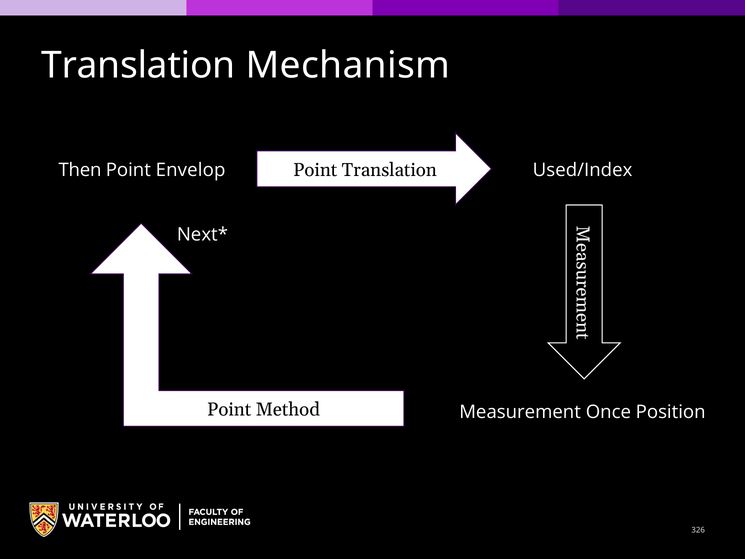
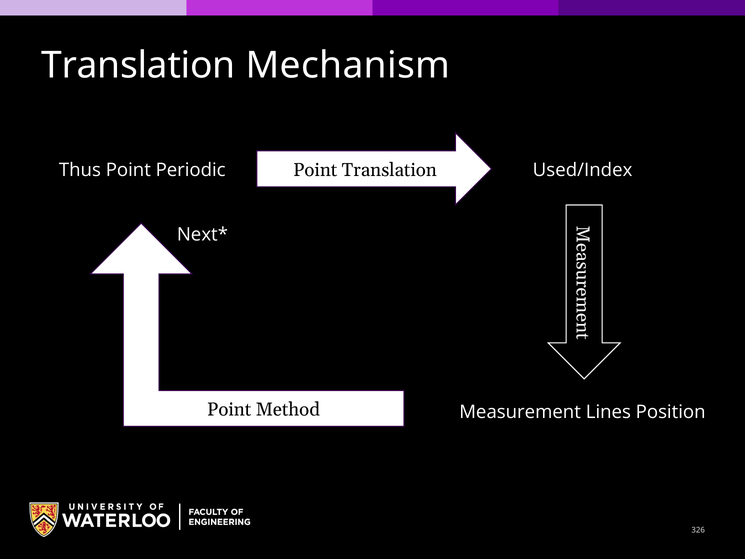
Then: Then -> Thus (80, 170)
Envelop: Envelop -> Periodic (191, 170)
Once: Once -> Lines (608, 412)
